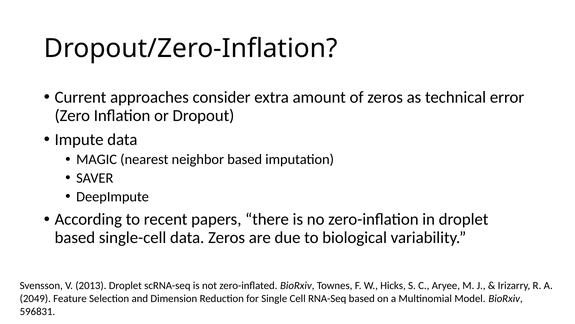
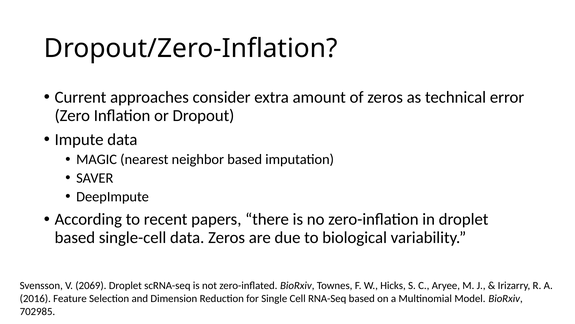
2013: 2013 -> 2069 (91, 285)
2049: 2049 -> 2016 (35, 298)
596831: 596831 -> 702985 (37, 311)
